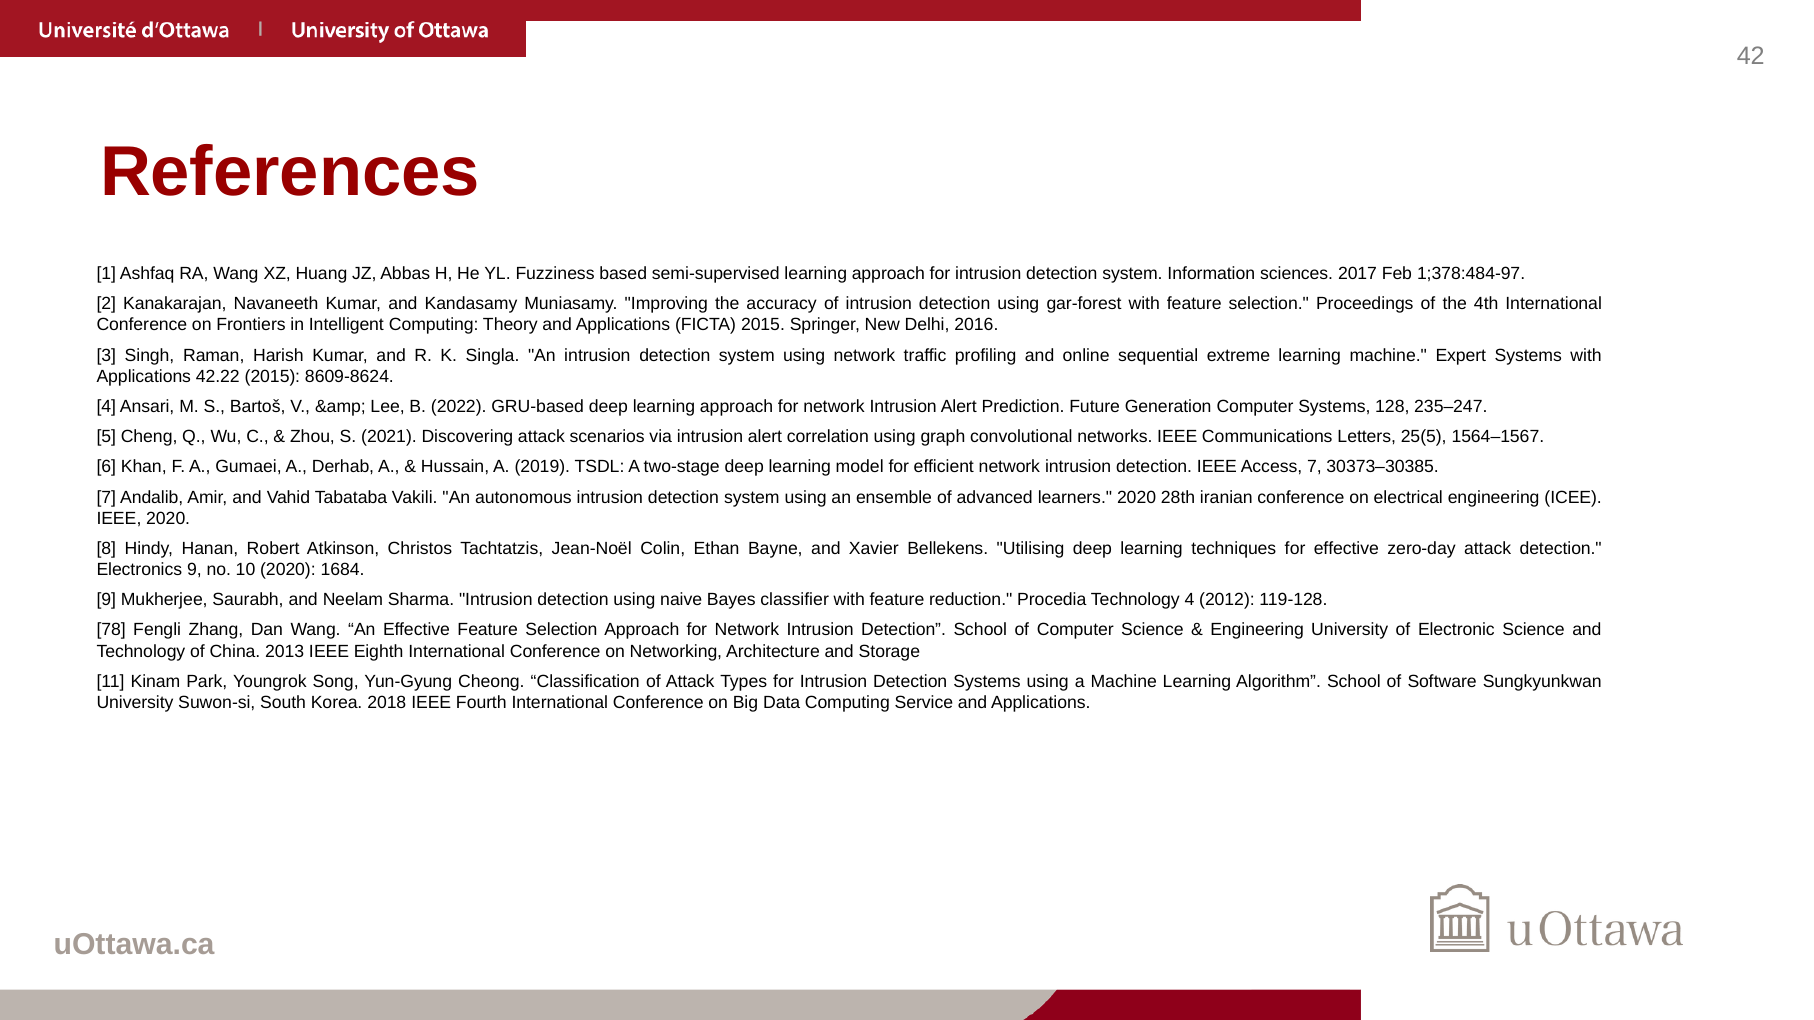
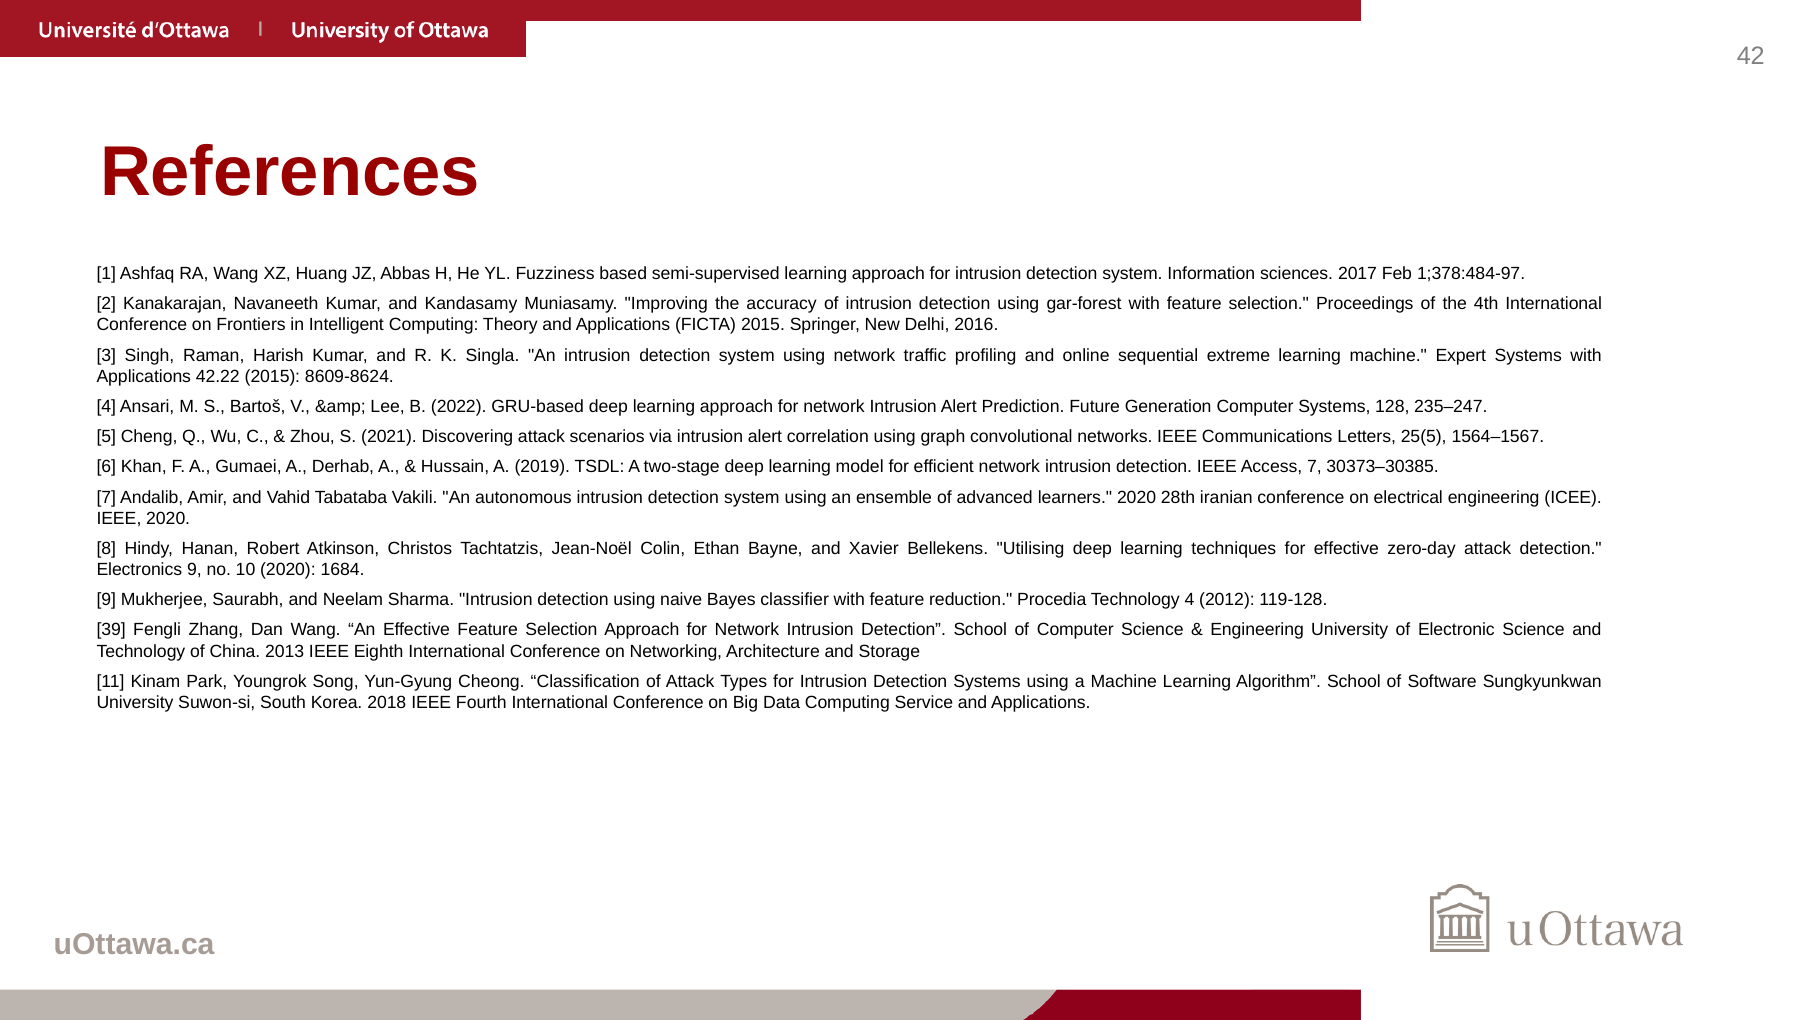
78: 78 -> 39 (111, 630)
